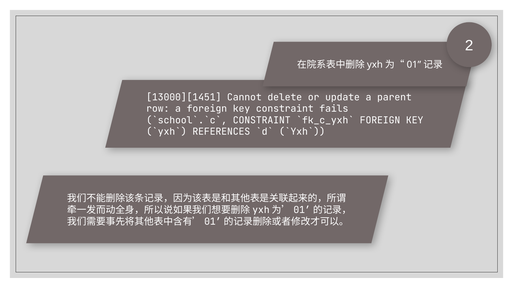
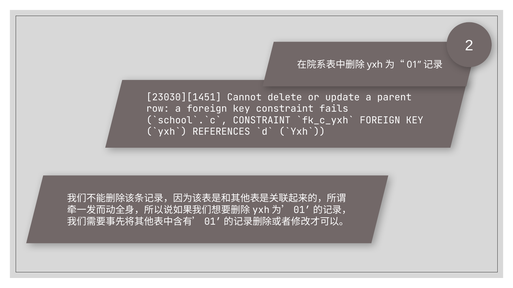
13000][1451: 13000][1451 -> 23030][1451 (184, 97)
